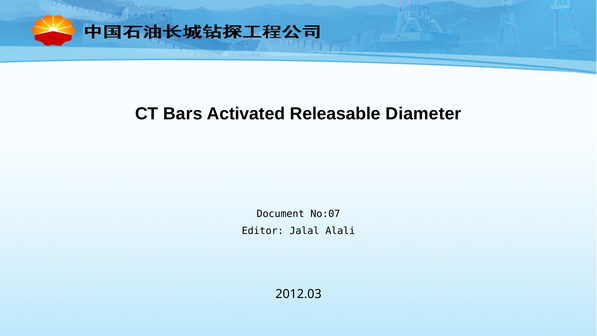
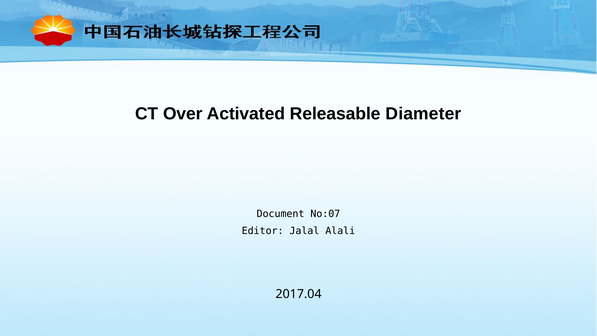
Bars: Bars -> Over (183, 114)
2012.03: 2012.03 -> 2017.04 (299, 294)
